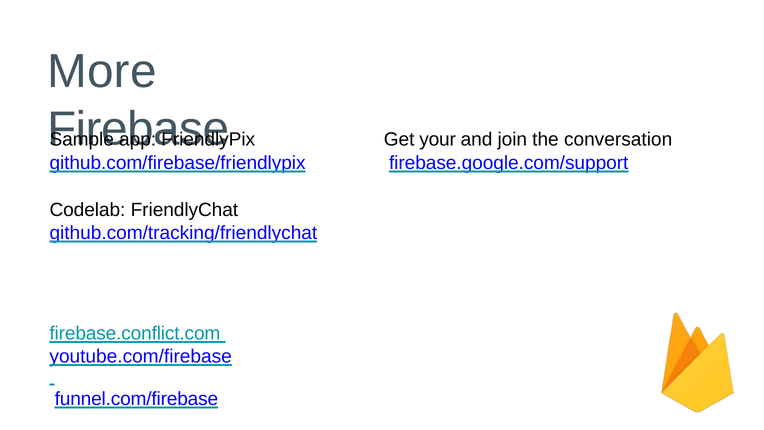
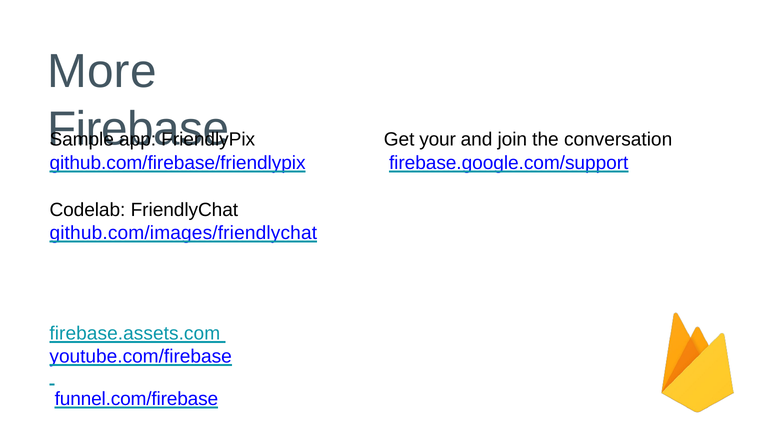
github.com/tracking/friendlychat: github.com/tracking/friendlychat -> github.com/images/friendlychat (183, 233)
firebase.conflict.com: firebase.conflict.com -> firebase.assets.com (135, 333)
